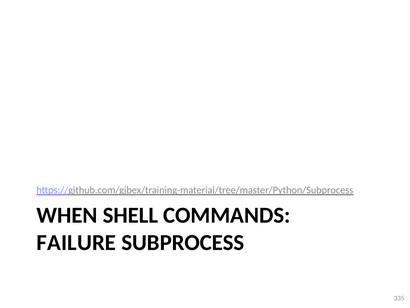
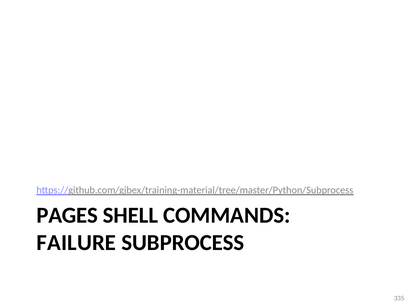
WHEN: WHEN -> PAGES (67, 215)
